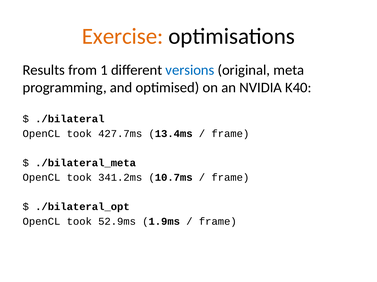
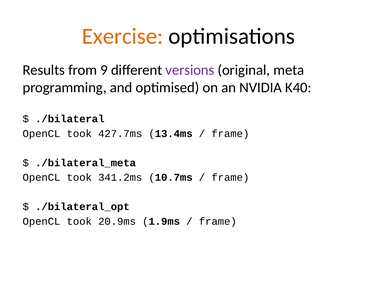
1: 1 -> 9 (104, 70)
versions colour: blue -> purple (190, 70)
52.9ms: 52.9ms -> 20.9ms (117, 222)
